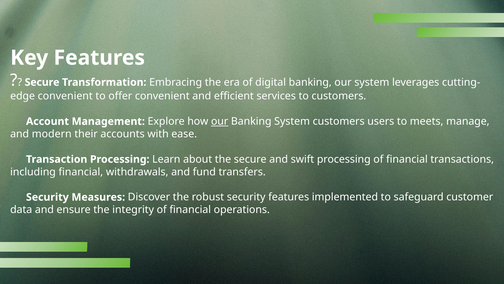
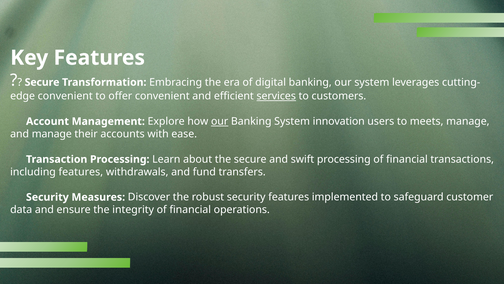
services underline: none -> present (276, 96)
System customers: customers -> innovation (339, 121)
and modern: modern -> manage (52, 134)
including financial: financial -> features (81, 172)
